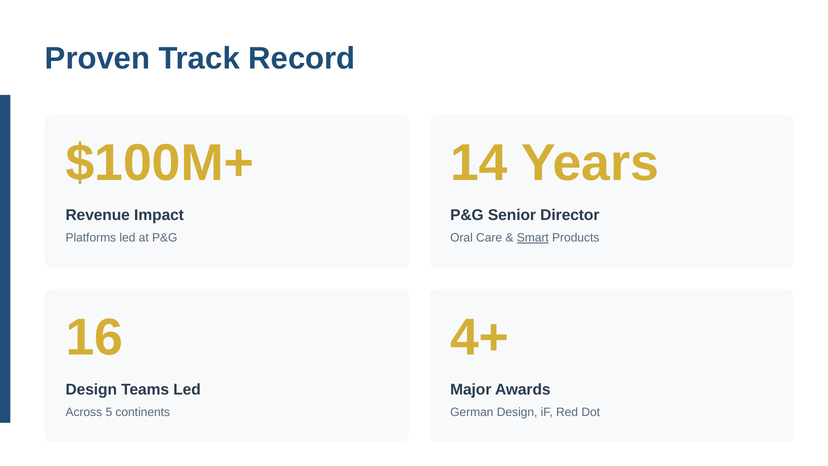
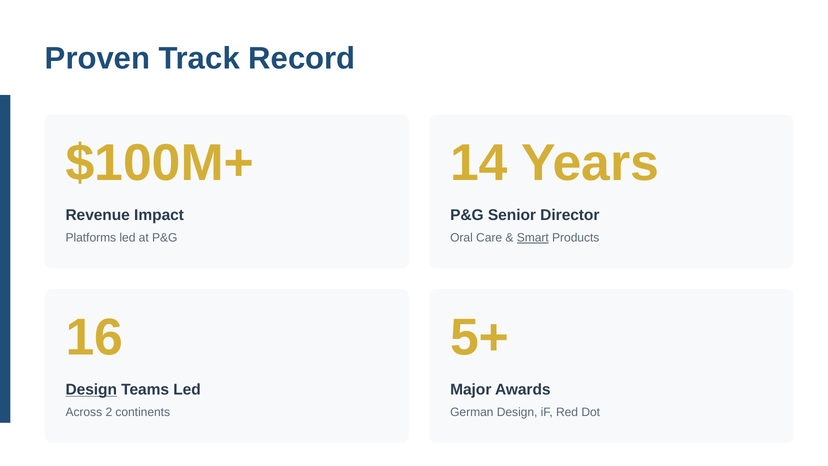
4+: 4+ -> 5+ (480, 337)
Design underline: none -> present (91, 389)
5: 5 -> 2 (109, 412)
